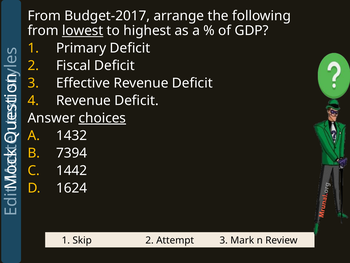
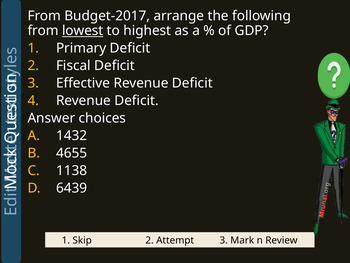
choices underline: present -> none (102, 118)
7394: 7394 -> 4655 (72, 153)
1442: 1442 -> 1138 (72, 170)
1624: 1624 -> 6439 (72, 188)
